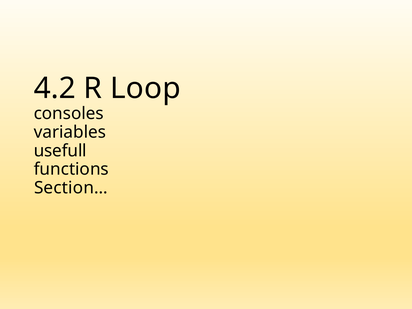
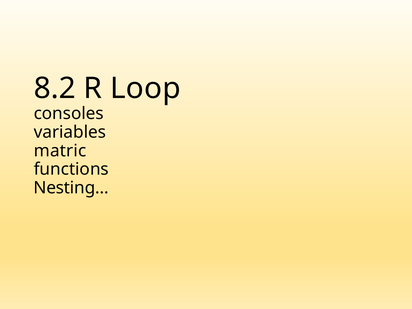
4.2: 4.2 -> 8.2 (55, 88)
usefull: usefull -> matric (60, 151)
Section…: Section… -> Nesting… (71, 188)
